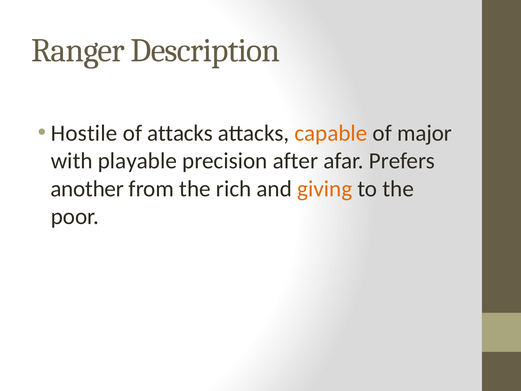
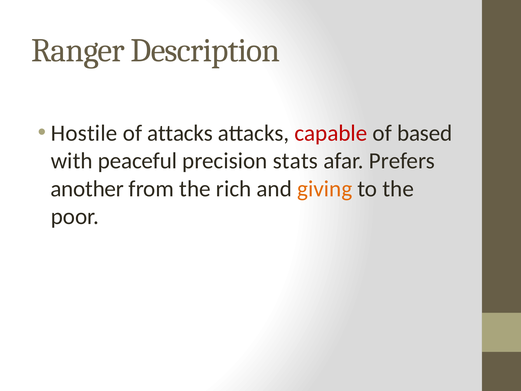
capable colour: orange -> red (331, 133)
major: major -> based (425, 133)
playable: playable -> peaceful (137, 161)
after: after -> stats (295, 161)
